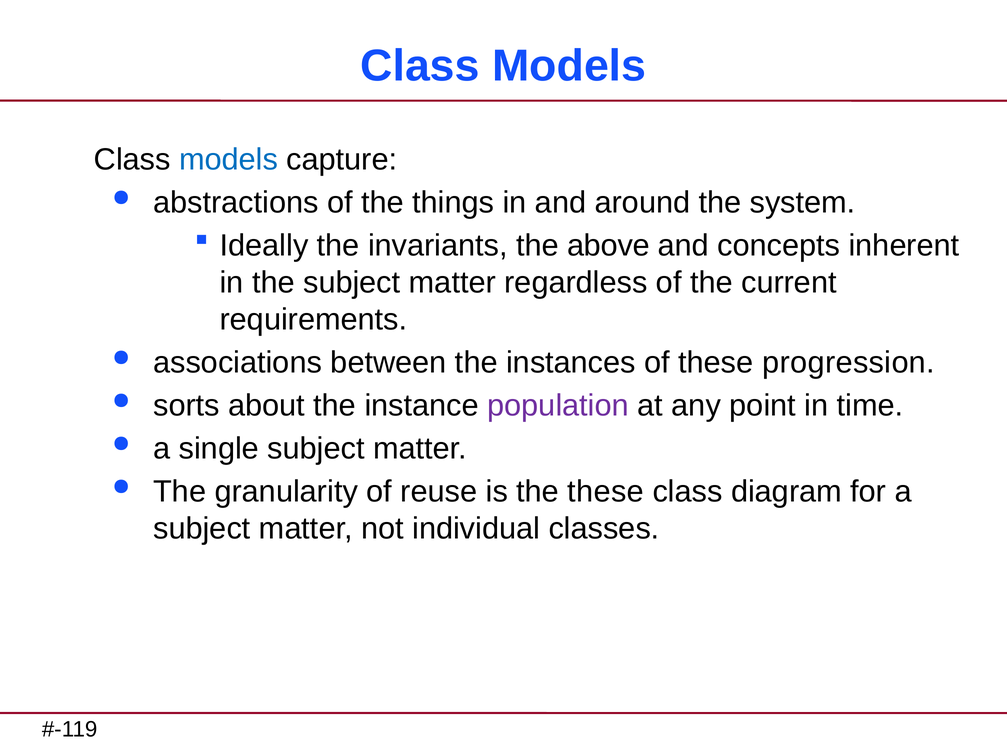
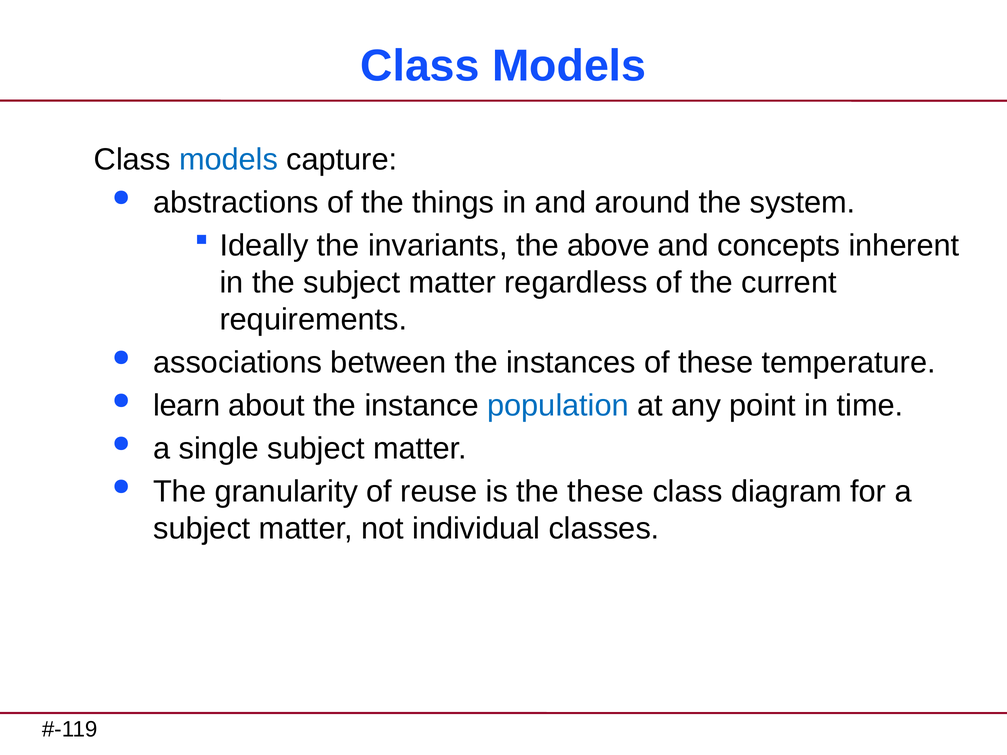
progression: progression -> temperature (849, 363)
sorts: sorts -> learn (187, 406)
population colour: purple -> blue (558, 406)
